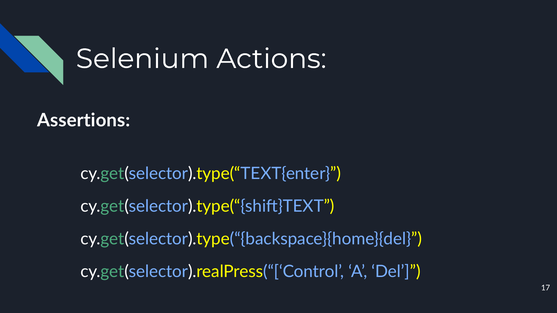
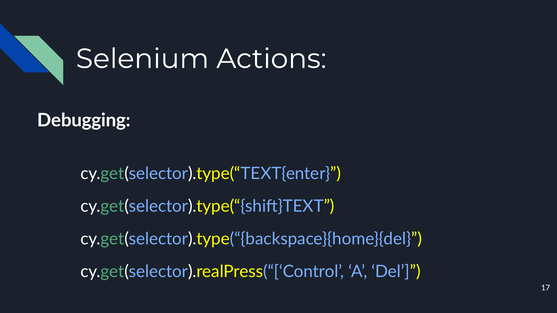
Assertions: Assertions -> Debugging (84, 121)
